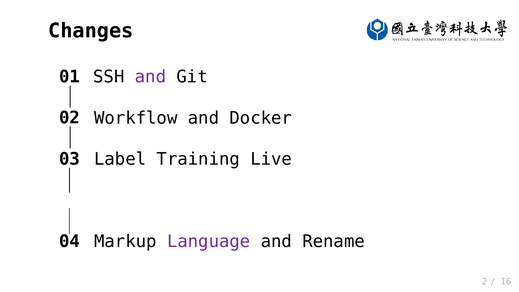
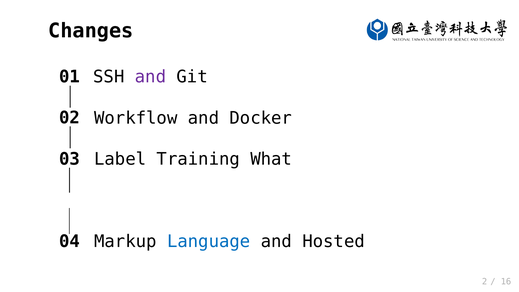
Live: Live -> What (271, 159)
Language colour: purple -> blue (209, 241)
Rename: Rename -> Hosted (334, 241)
